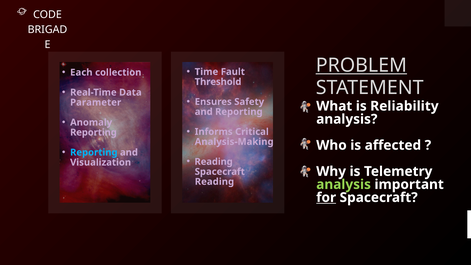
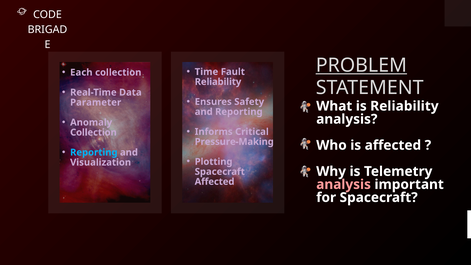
Threshold: Threshold -> Reliability (218, 82)
Reporting: Reporting -> Collection (93, 132)
Analysis-Making: Analysis-Making -> Pressure-Making (234, 142)
Reading: Reading -> Plotting (214, 162)
Reading: Reading -> Affected (215, 182)
analysis colour: light green -> pink (344, 184)
for underline: present -> none (326, 197)
